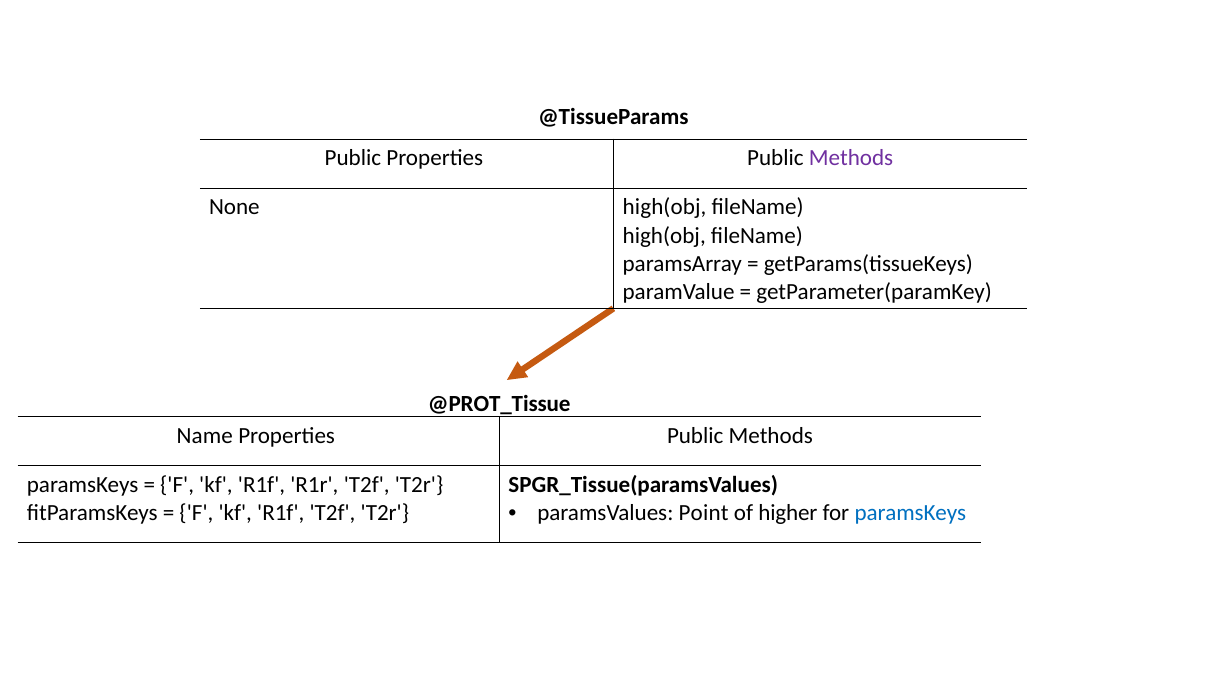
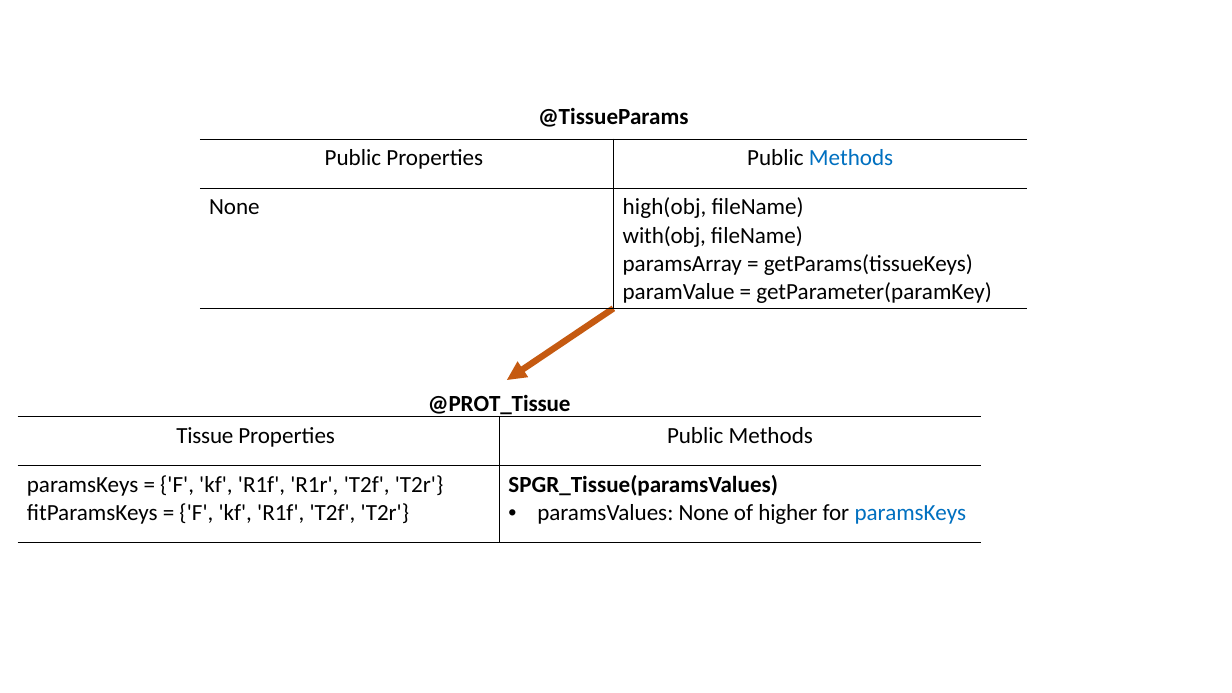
Methods colour: purple -> blue (851, 158)
high(obj: high(obj -> with(obj (664, 235)
Name: Name -> Tissue (205, 436)
paramsValues Point: Point -> None (704, 513)
